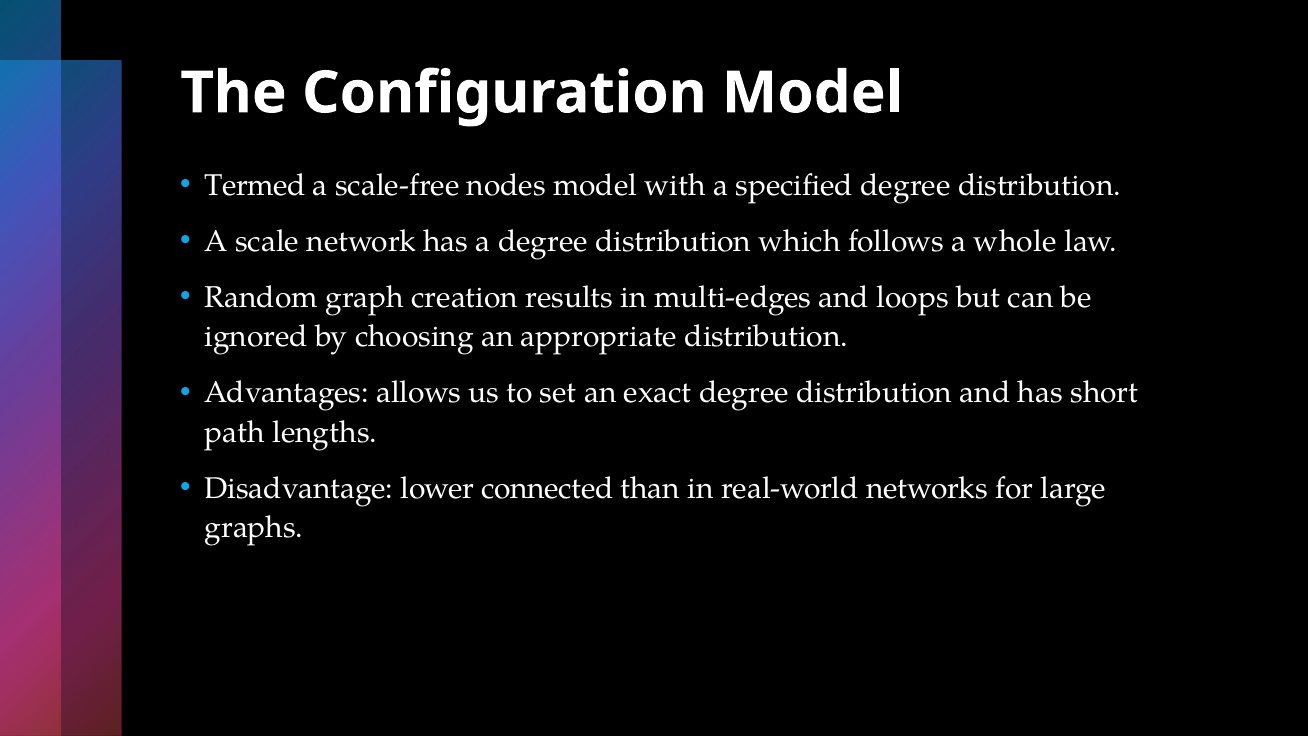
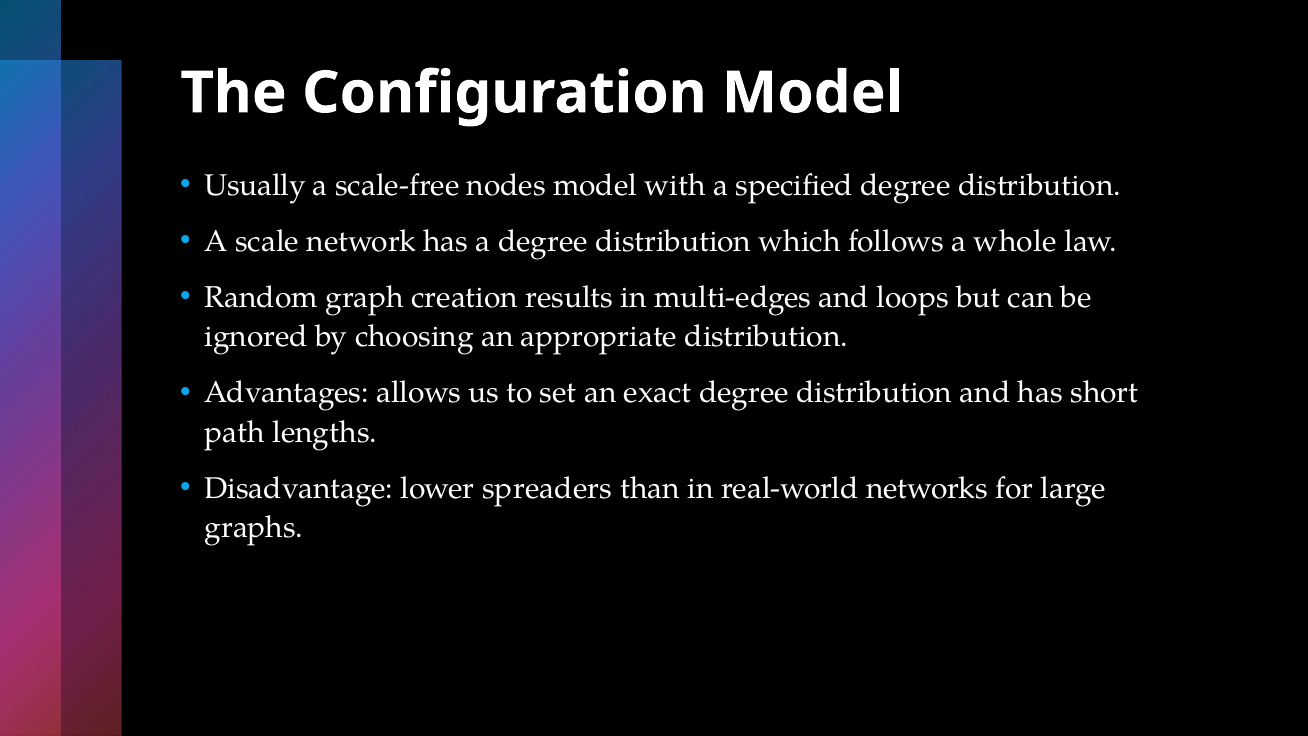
Termed: Termed -> Usually (255, 185)
connected: connected -> spreaders (547, 488)
